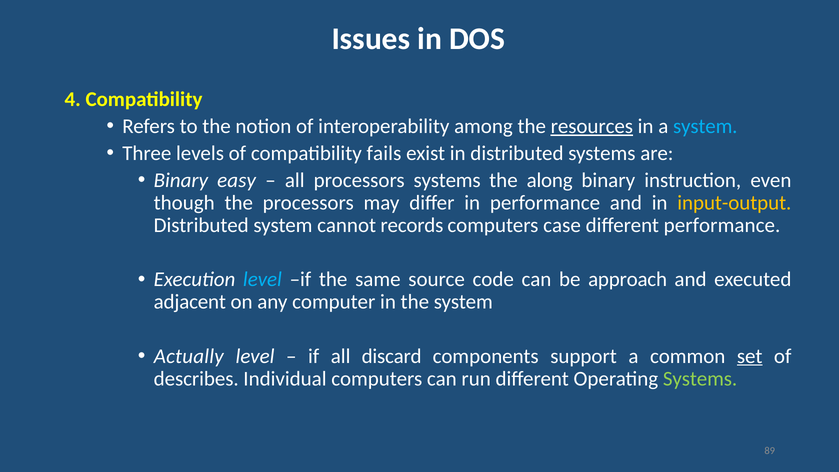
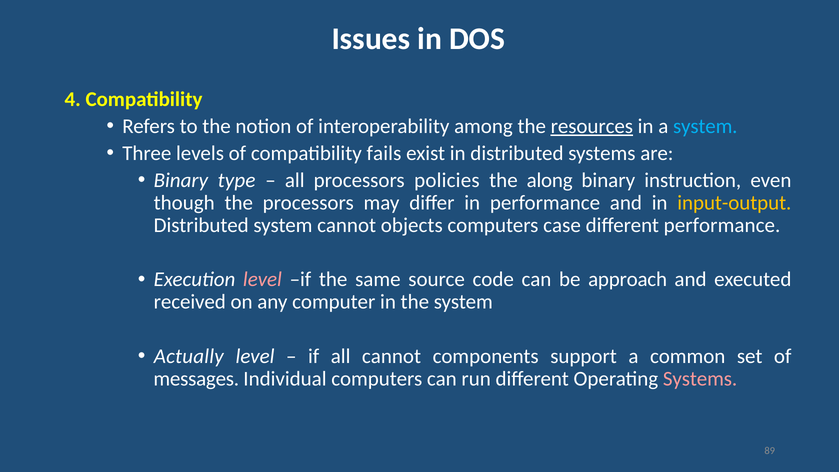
easy: easy -> type (237, 180)
processors systems: systems -> policies (447, 180)
records: records -> objects (412, 225)
level colour: light blue -> pink (262, 279)
adjacent: adjacent -> received (190, 302)
all discard: discard -> cannot (392, 356)
set underline: present -> none (750, 356)
describes: describes -> messages (196, 379)
Systems colour: light green -> pink (700, 379)
